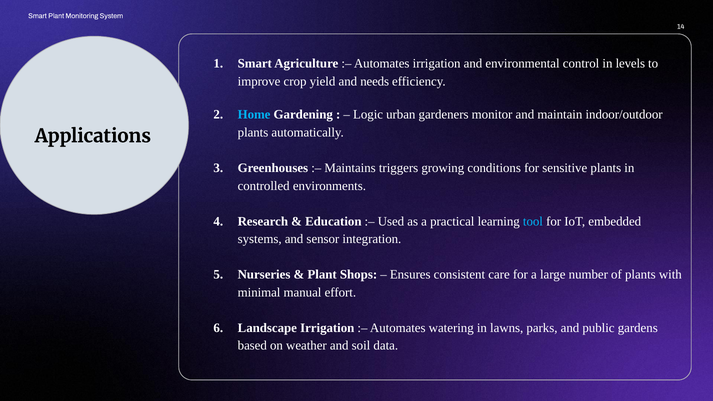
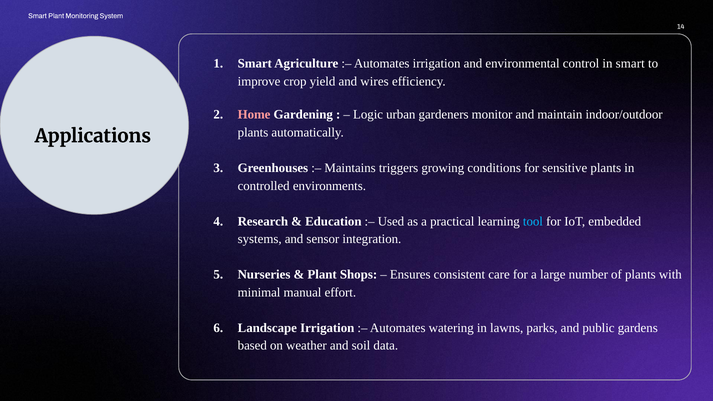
in levels: levels -> smart (630, 64)
needs: needs -> wires (375, 81)
Home colour: light blue -> pink (254, 115)
